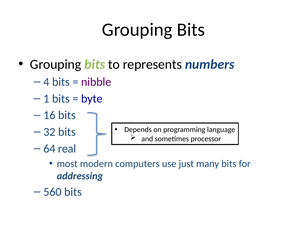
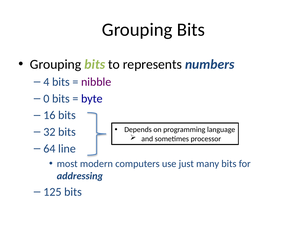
1: 1 -> 0 (46, 99)
real: real -> line (67, 149)
560: 560 -> 125 (52, 192)
